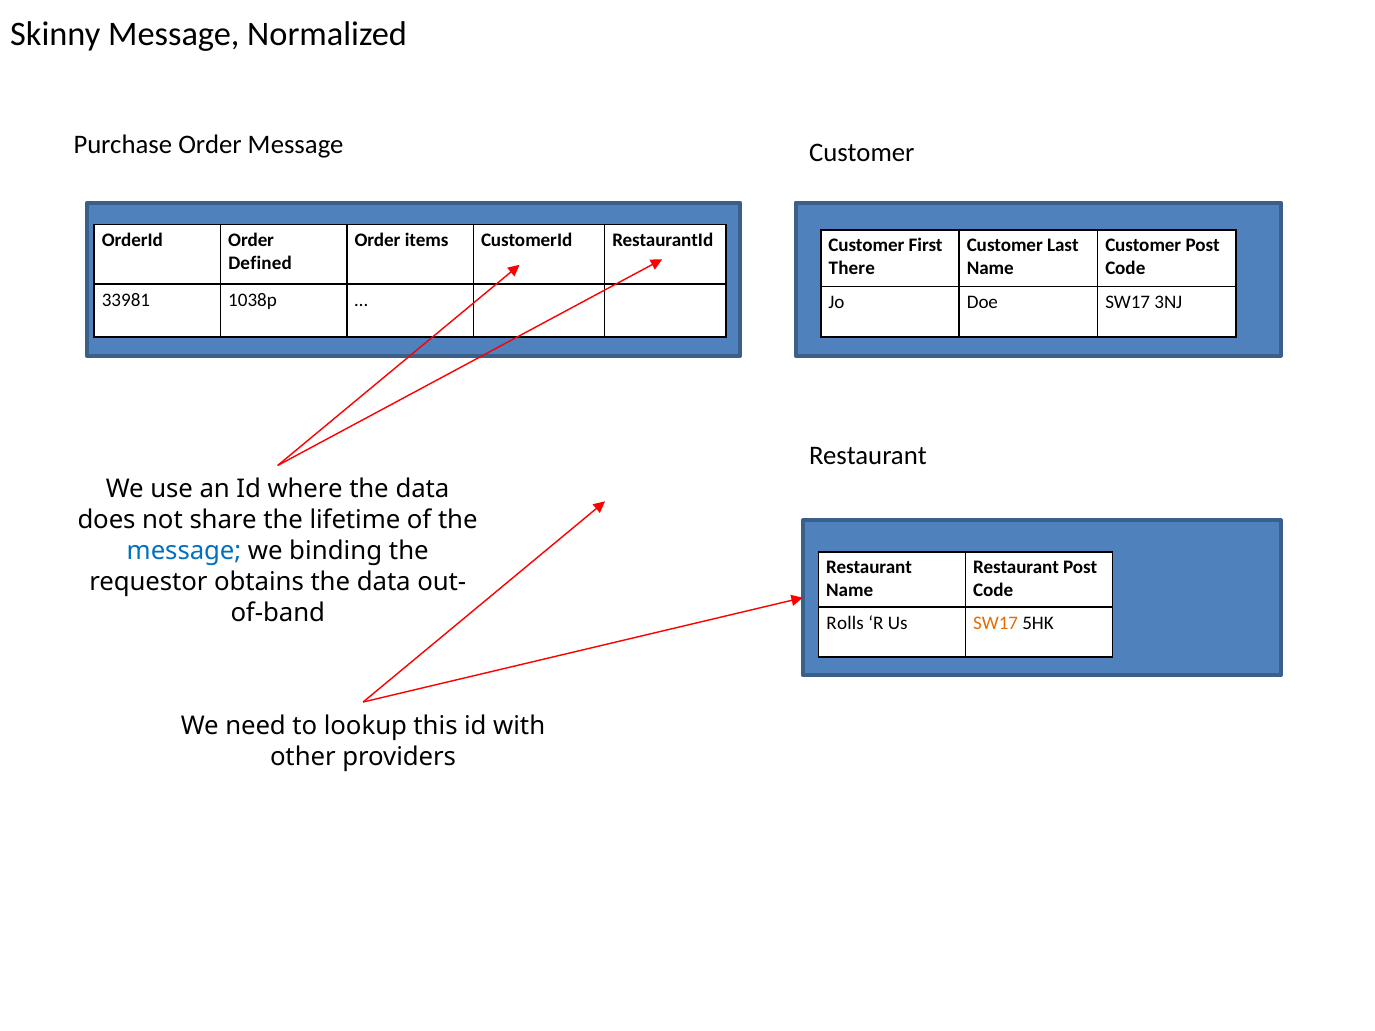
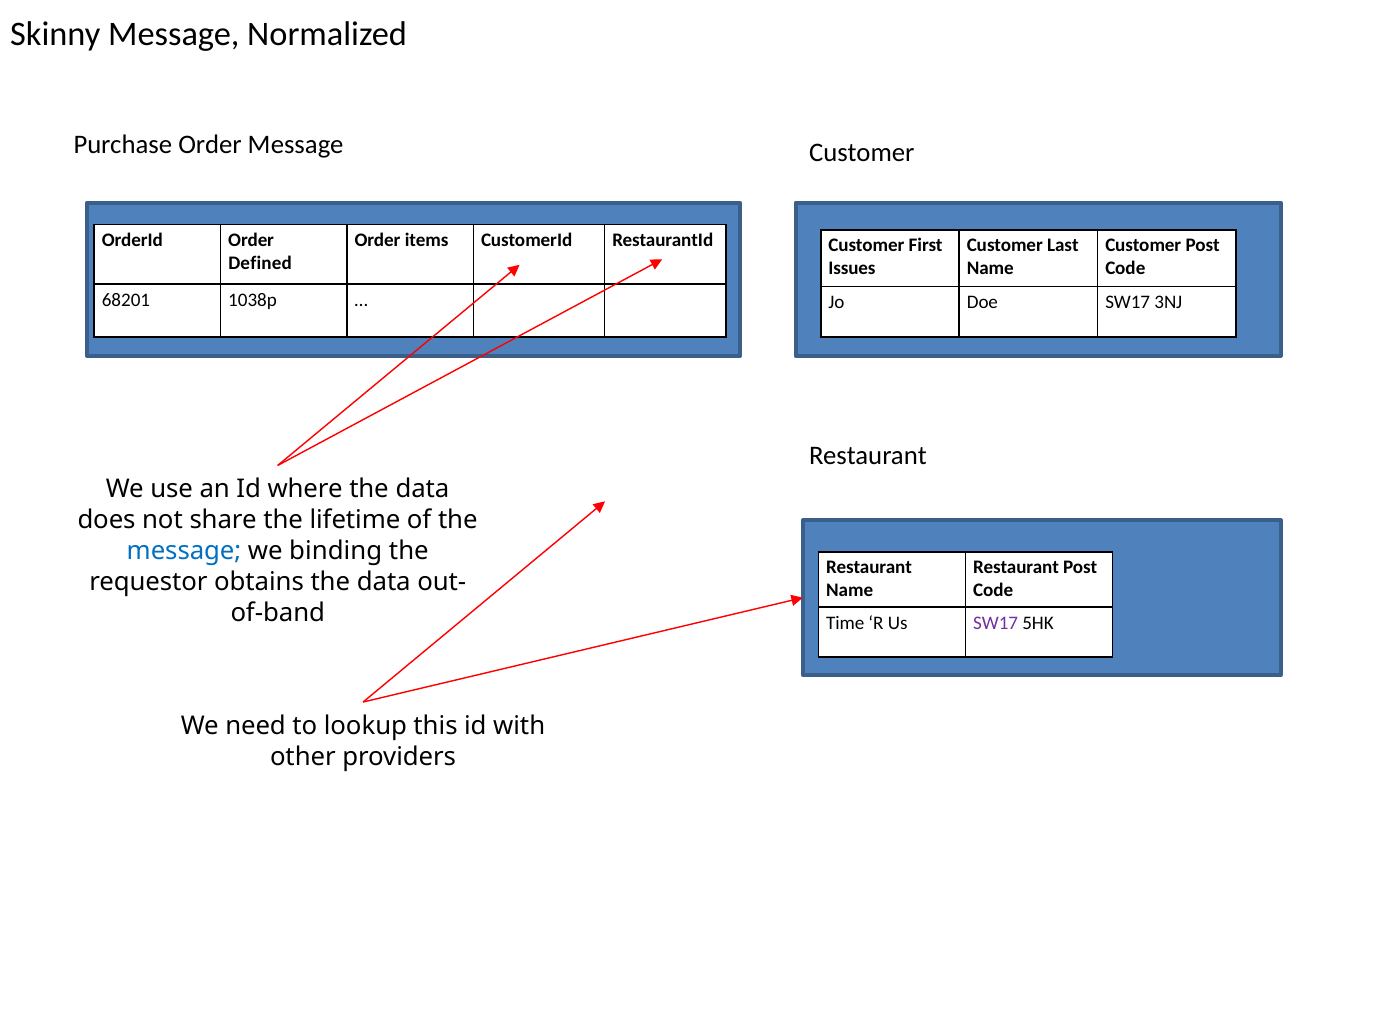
There: There -> Issues (852, 269)
33981: 33981 -> 68201 (126, 300)
Rolls: Rolls -> Time (845, 623)
SW17 colour: orange -> purple (996, 623)
